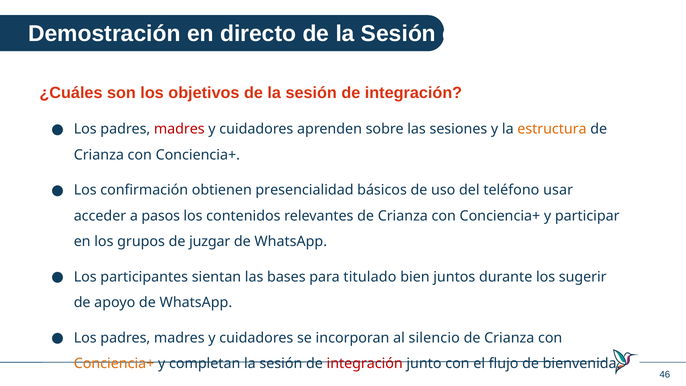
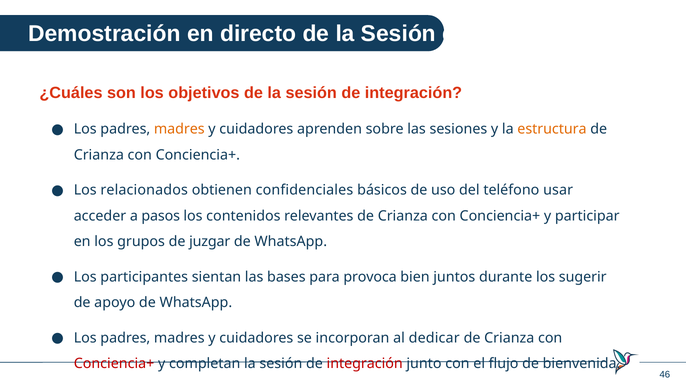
madres colour: red -> orange (179, 129)
confirmación: confirmación -> relacionados (144, 190)
presencialidad: presencialidad -> confidenciales (304, 190)
titulado: titulado -> provoca (370, 277)
silencio: silencio -> dedicar (434, 338)
Conciencia+ colour: orange -> red (114, 363)
